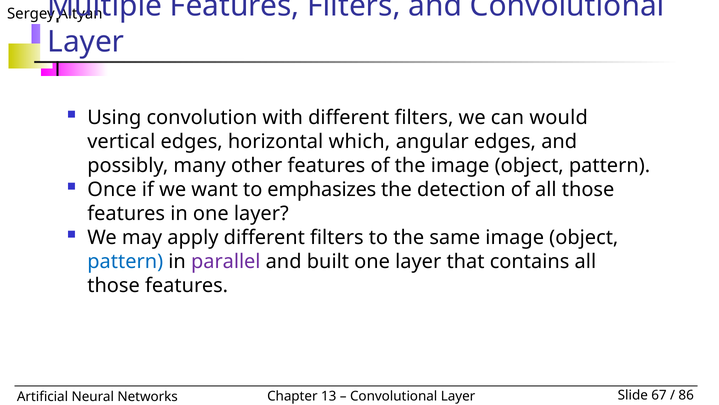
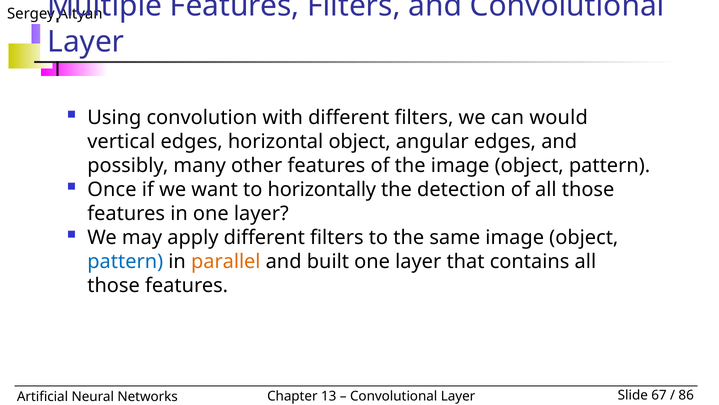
horizontal which: which -> object (360, 141)
emphasizes: emphasizes -> horizontally (322, 189)
parallel colour: purple -> orange (226, 261)
